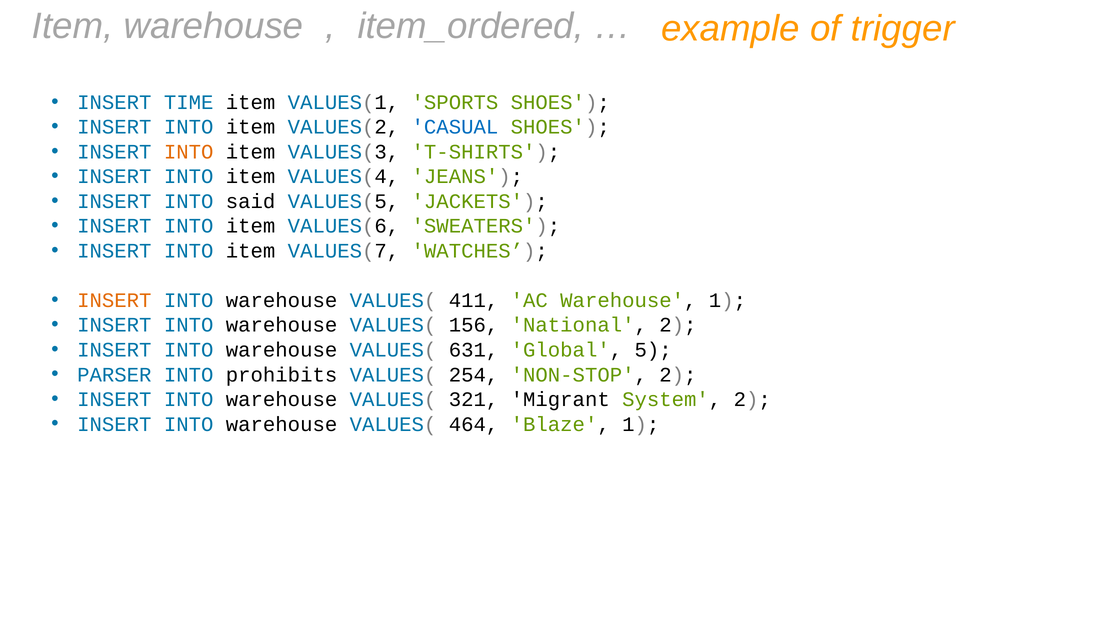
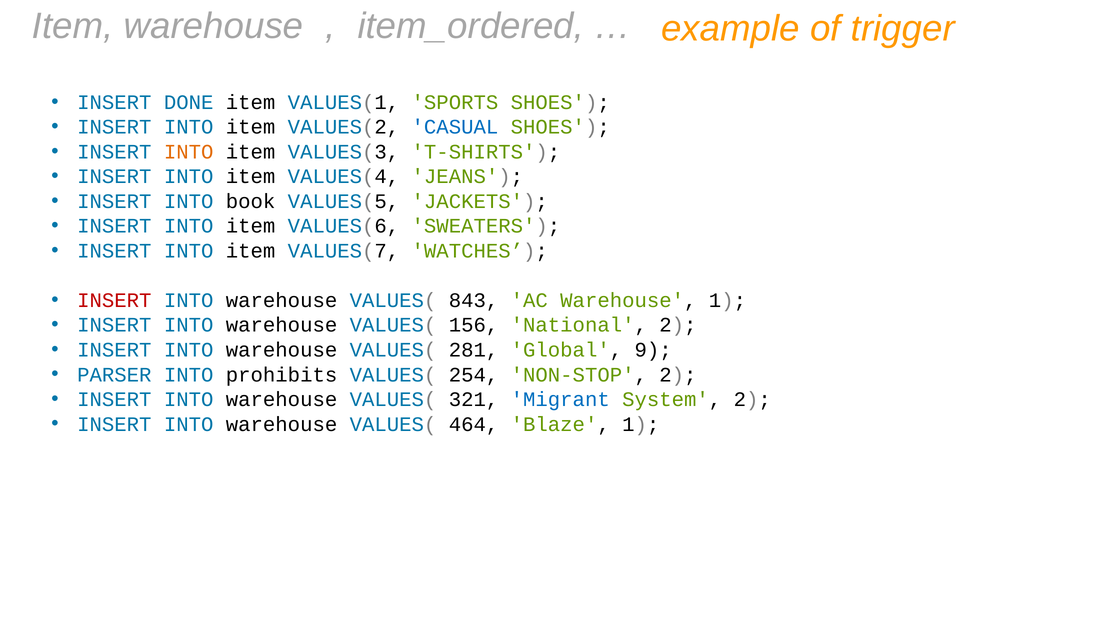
TIME: TIME -> DONE (189, 102)
said: said -> book (251, 201)
INSERT colour: orange -> red (114, 301)
411: 411 -> 843 (474, 301)
631: 631 -> 281 (474, 350)
5: 5 -> 9 (653, 350)
Migrant colour: black -> blue (560, 400)
